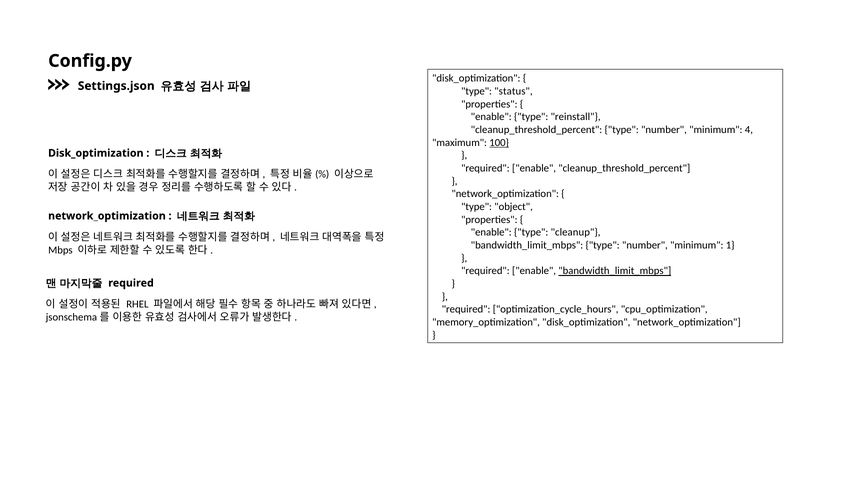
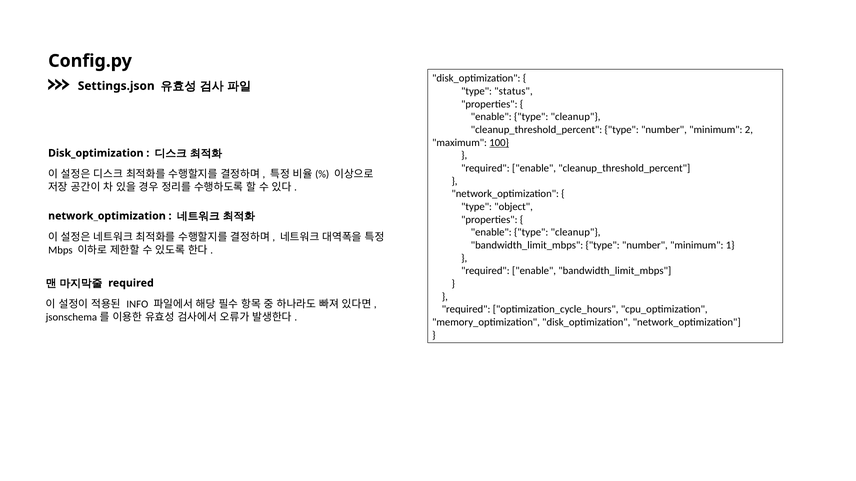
reinstall: reinstall -> cleanup (576, 117)
4: 4 -> 2 (749, 130)
bandwidth_limit_mbps underline: present -> none (615, 271)
RHEL: RHEL -> INFO (137, 305)
